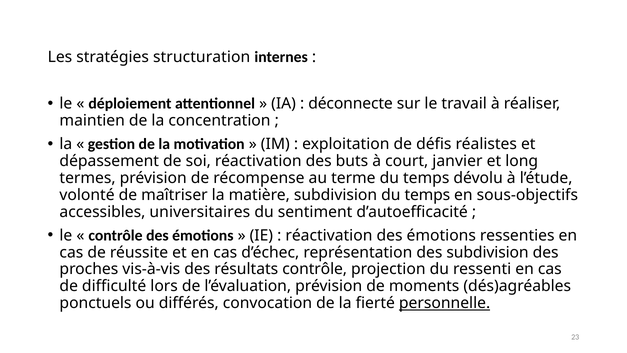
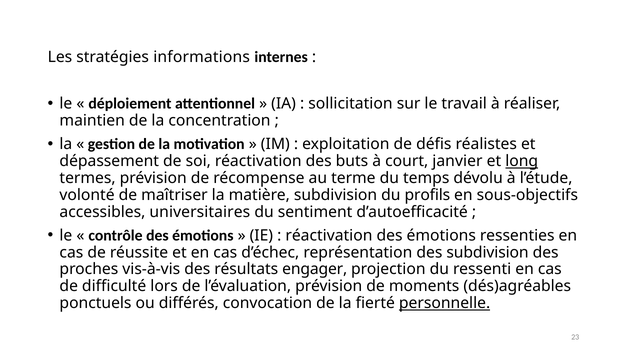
structuration: structuration -> informations (202, 57)
déconnecte: déconnecte -> sollicitation (350, 104)
long underline: none -> present (522, 161)
subdivision du temps: temps -> profils (427, 195)
résultats contrôle: contrôle -> engager (315, 269)
